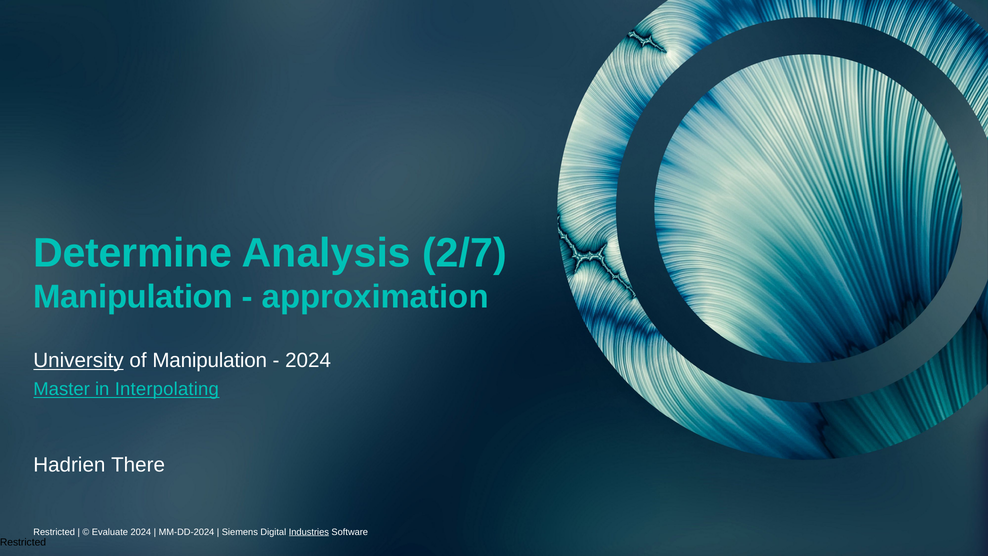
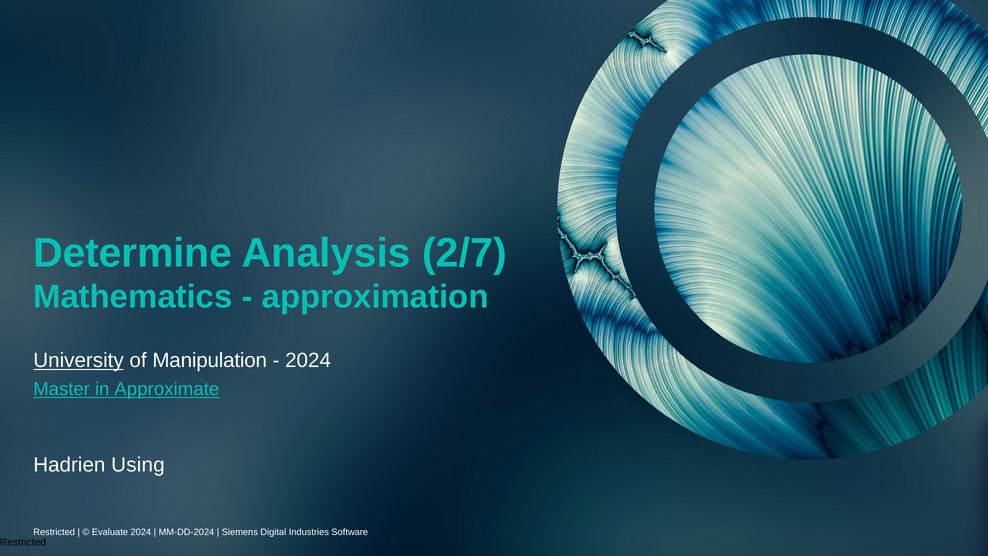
Manipulation: Manipulation -> Mathematics (133, 297)
Interpolating: Interpolating -> Approximate (167, 389)
There: There -> Using (138, 465)
Industries underline: present -> none (309, 532)
